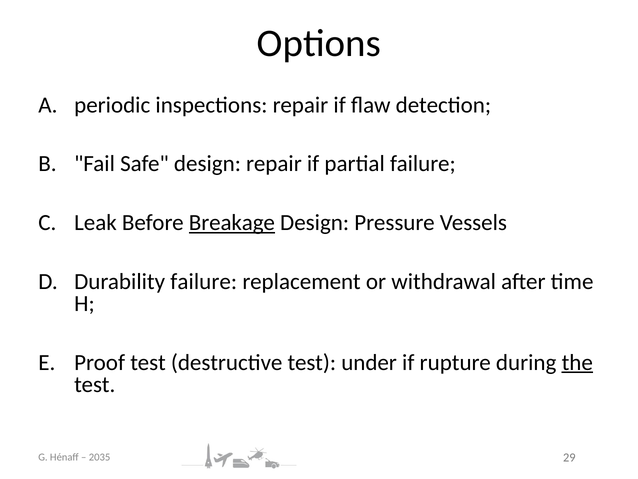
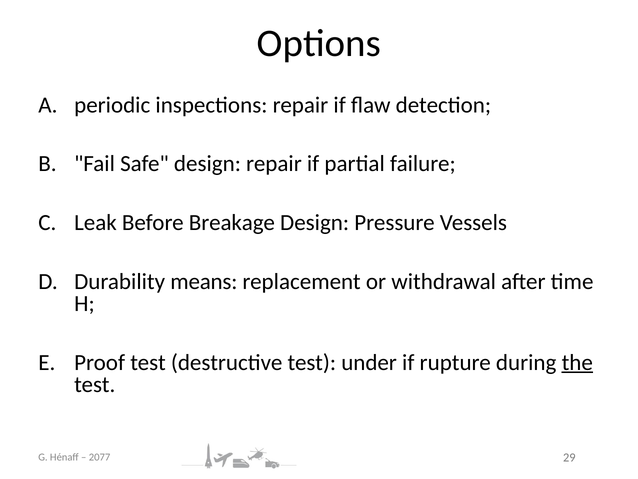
Breakage underline: present -> none (232, 222)
Durability failure: failure -> means (204, 281)
2035: 2035 -> 2077 (100, 457)
